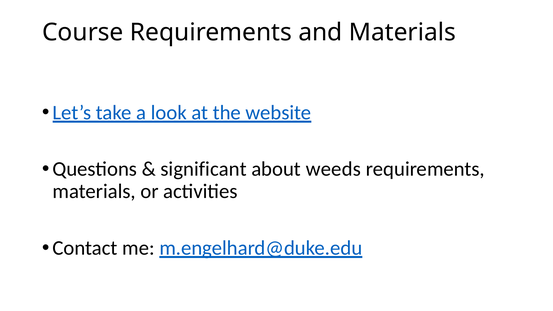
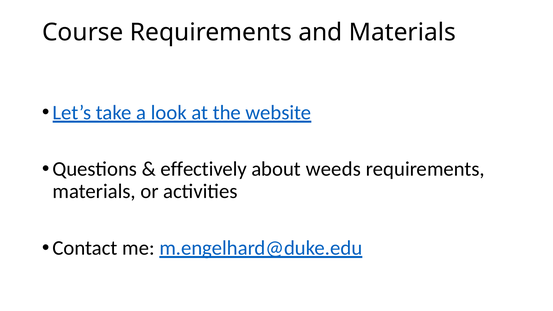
significant: significant -> effectively (204, 169)
